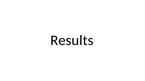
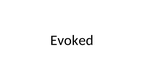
Results: Results -> Evoked (72, 41)
